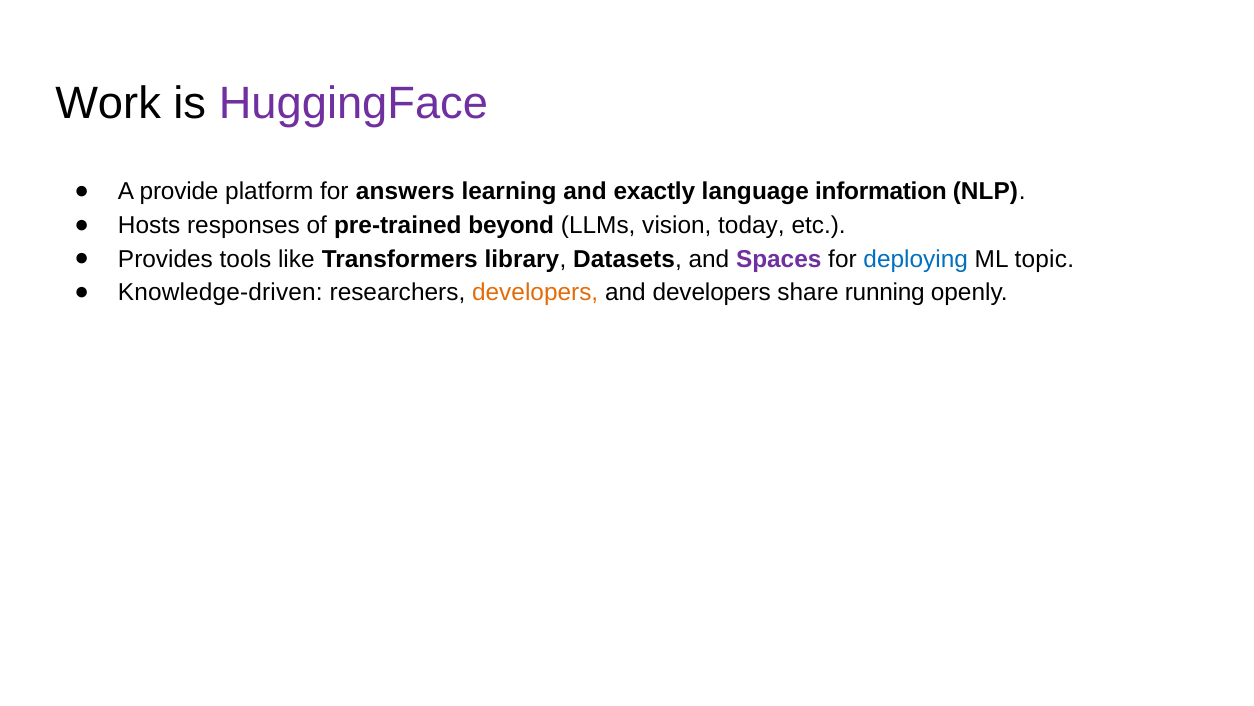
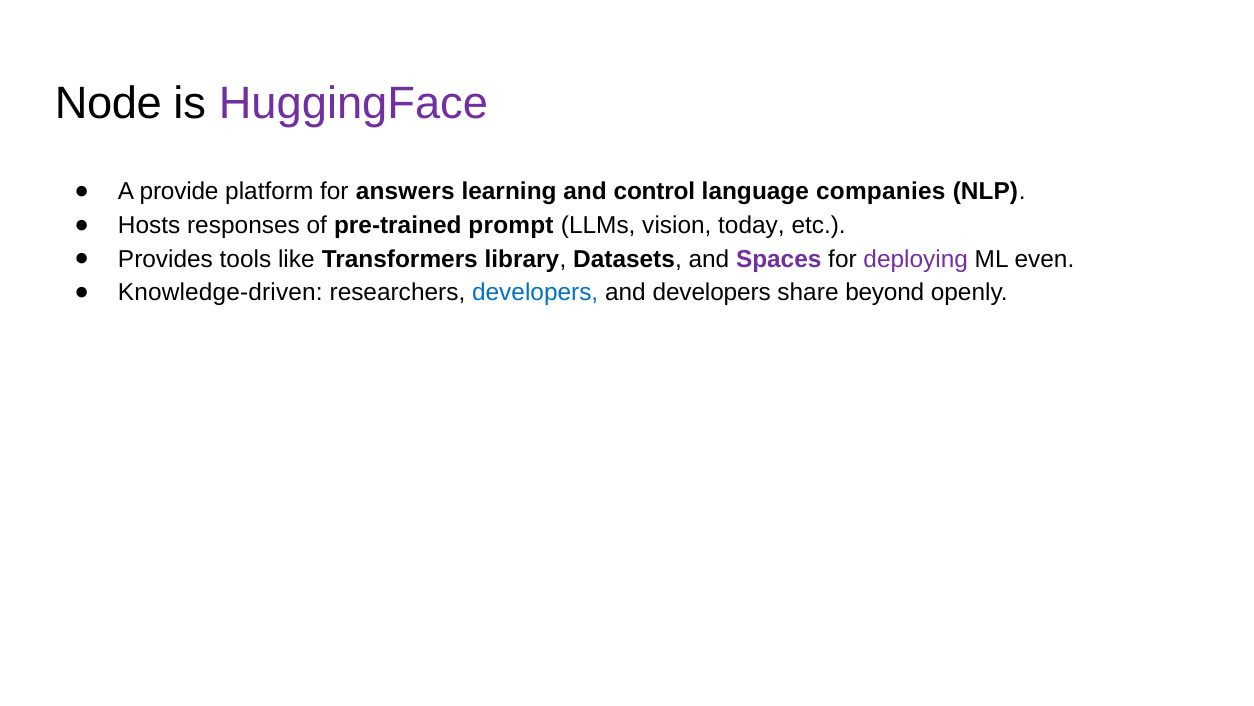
Work: Work -> Node (108, 104)
exactly: exactly -> control (654, 191)
information: information -> companies (881, 191)
beyond: beyond -> prompt (511, 225)
deploying colour: blue -> purple (916, 259)
topic: topic -> even (1044, 259)
developers colour: orange -> blue (535, 293)
running: running -> beyond (885, 293)
